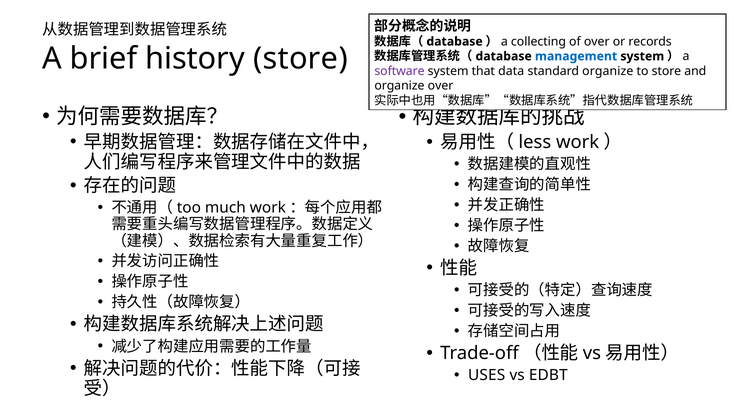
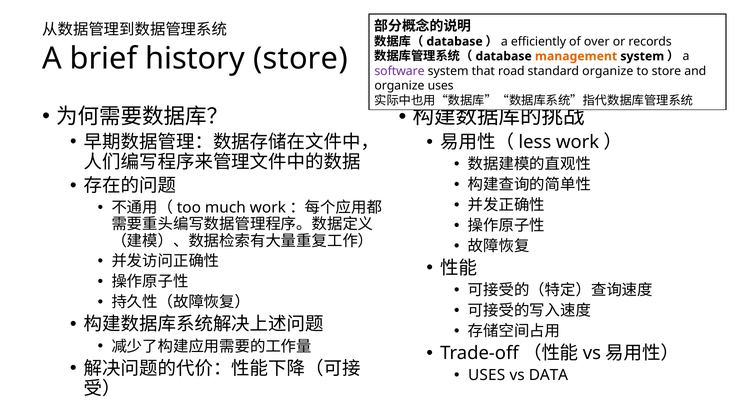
collecting: collecting -> efficiently (539, 42)
management colour: blue -> orange (576, 56)
data: data -> road (511, 71)
organize over: over -> uses (441, 86)
EDBT: EDBT -> DATA (548, 375)
